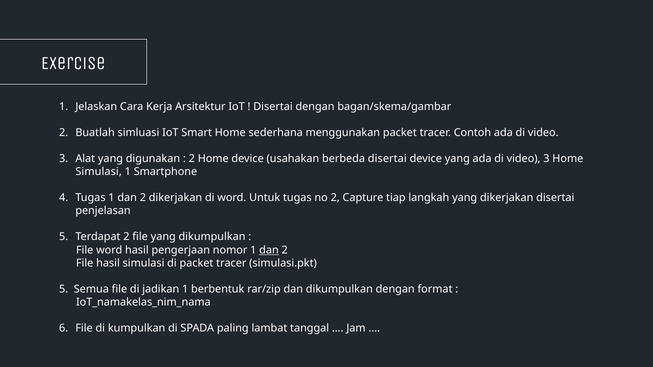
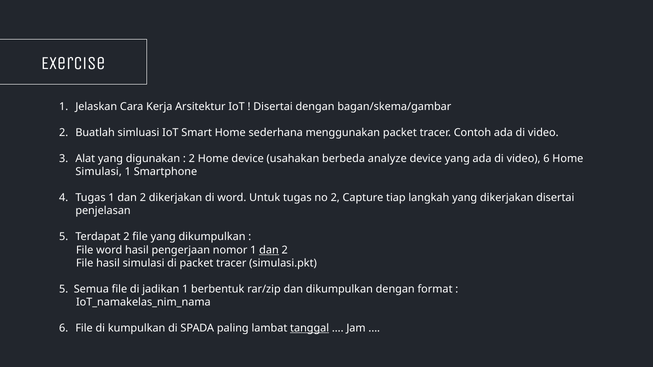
berbeda disertai: disertai -> analyze (387, 159)
3: 3 -> 6 (546, 159)
tanggal underline: none -> present (310, 329)
